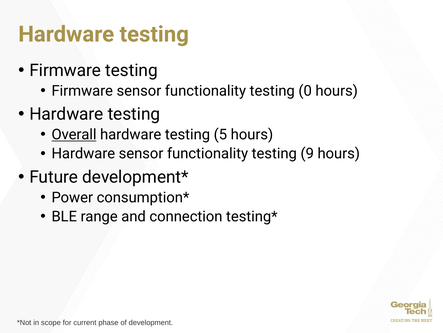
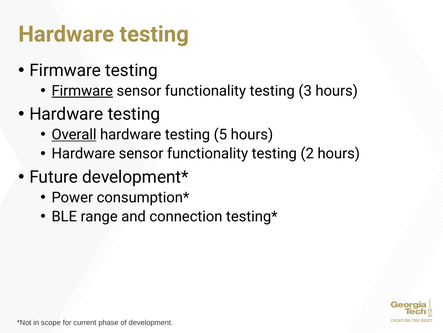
Firmware underline: none -> present (82, 91)
0: 0 -> 3 (305, 91)
9: 9 -> 2 (307, 153)
